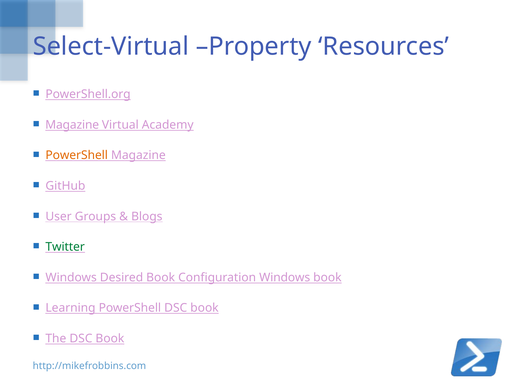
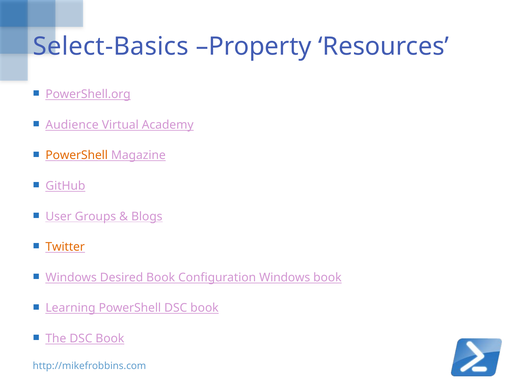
Select-Virtual: Select-Virtual -> Select-Basics (111, 46)
Magazine: Magazine -> Audience (72, 125)
Twitter colour: green -> orange (65, 247)
